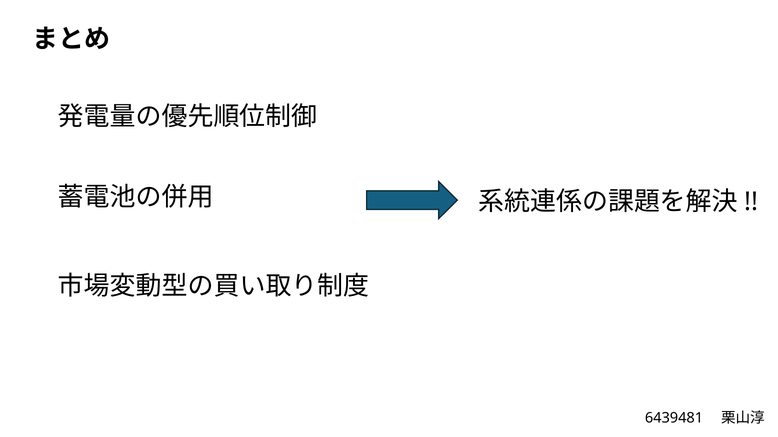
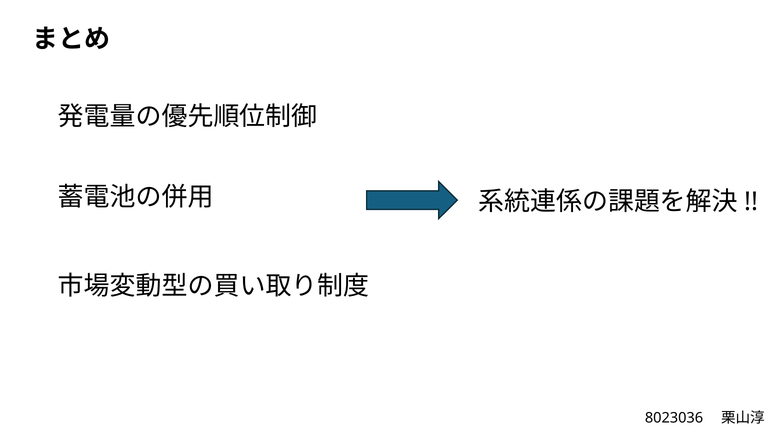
6439481: 6439481 -> 8023036 (674, 418)
